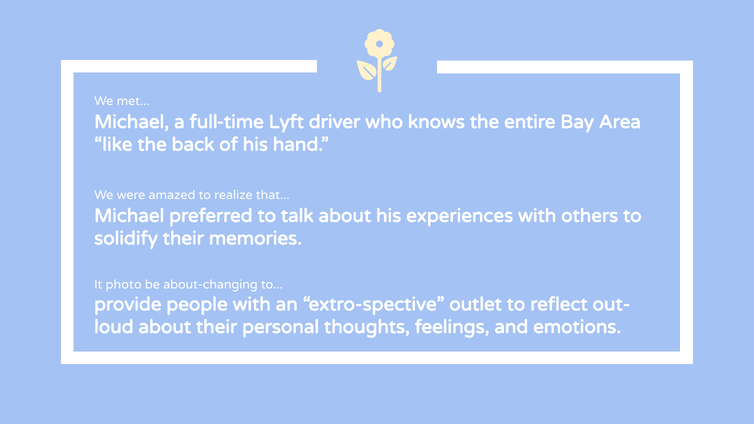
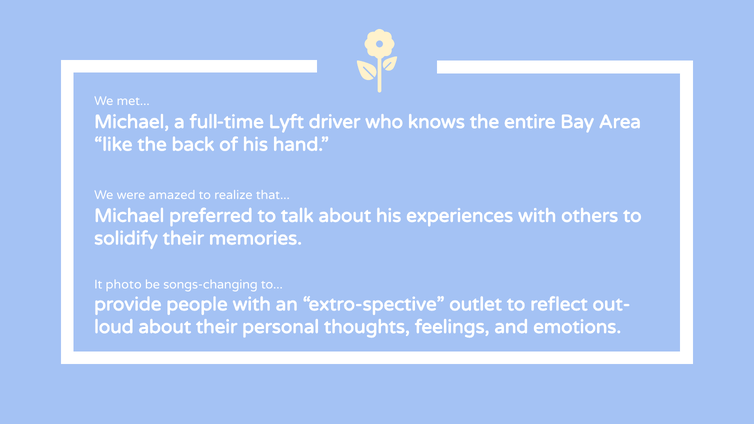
about-changing: about-changing -> songs-changing (211, 285)
